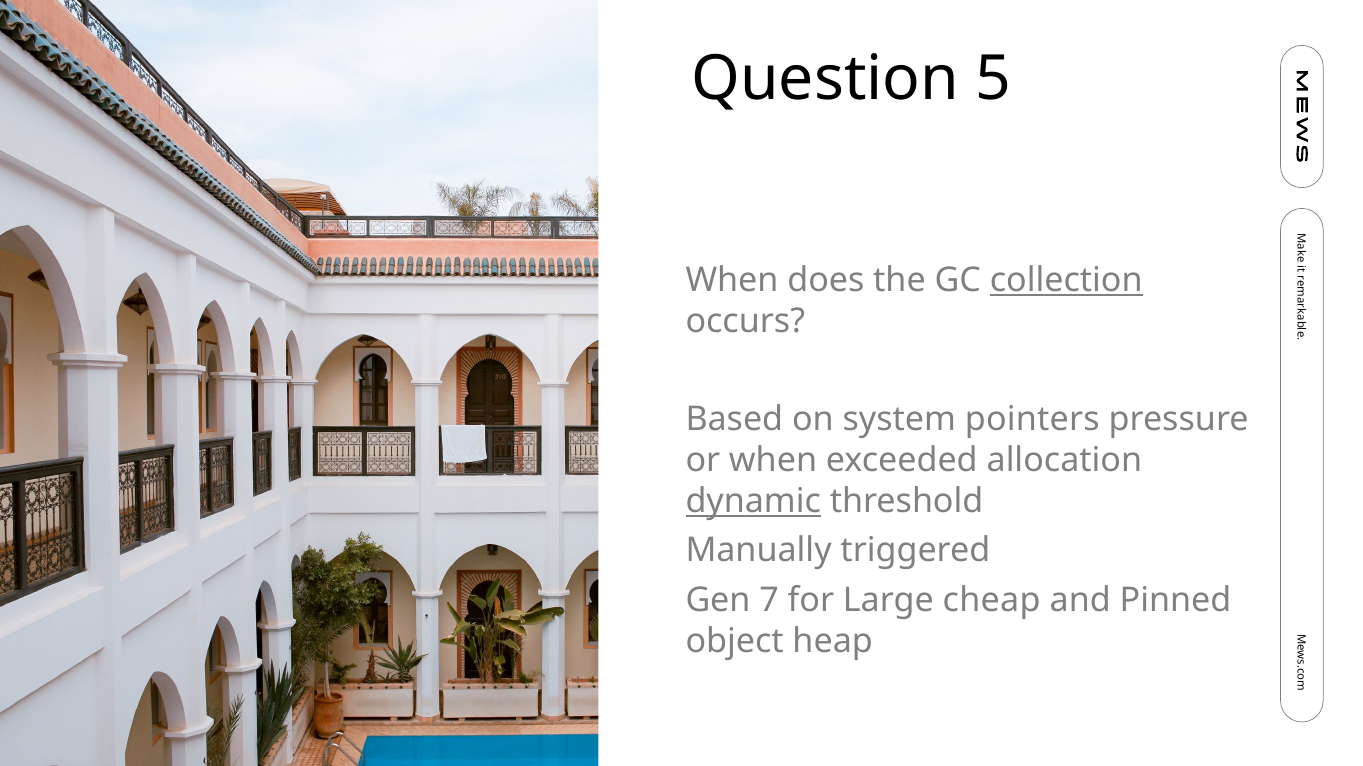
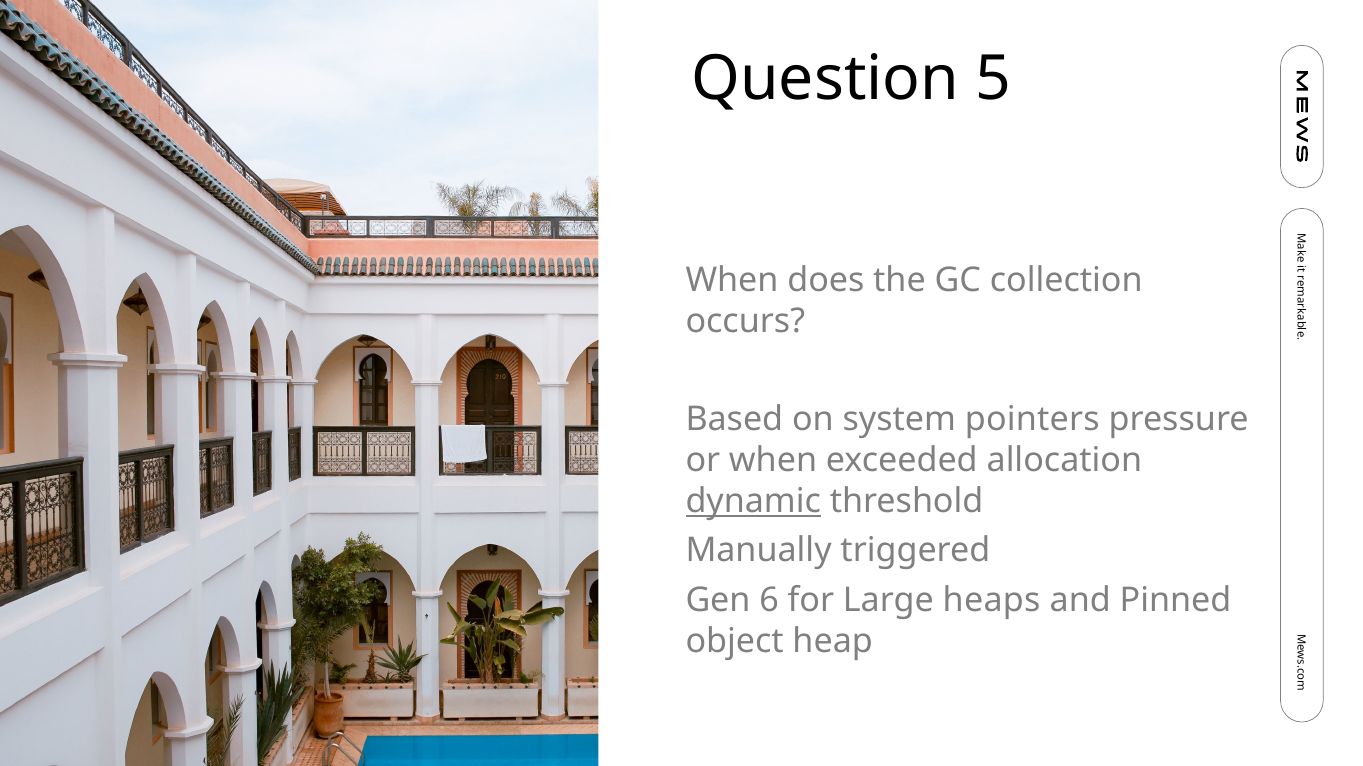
collection underline: present -> none (1066, 280)
7: 7 -> 6 (769, 601)
cheap: cheap -> heaps (992, 601)
